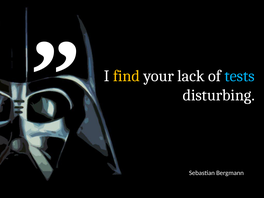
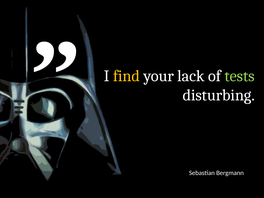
tests colour: light blue -> light green (240, 76)
